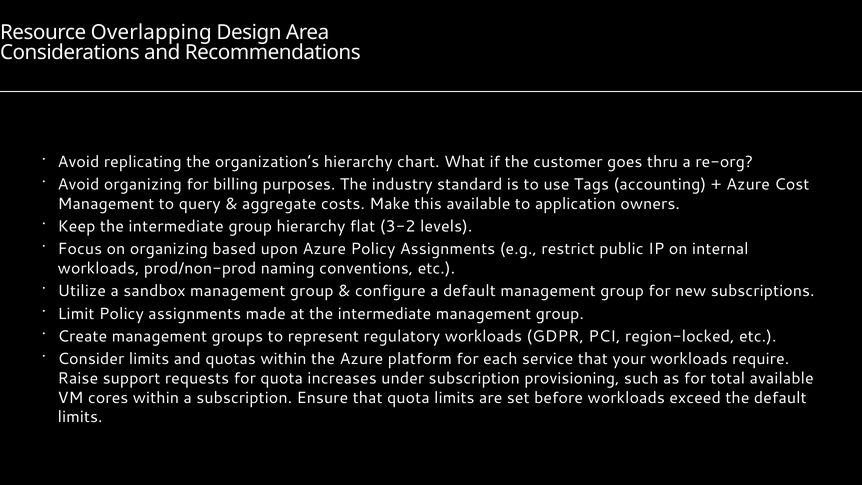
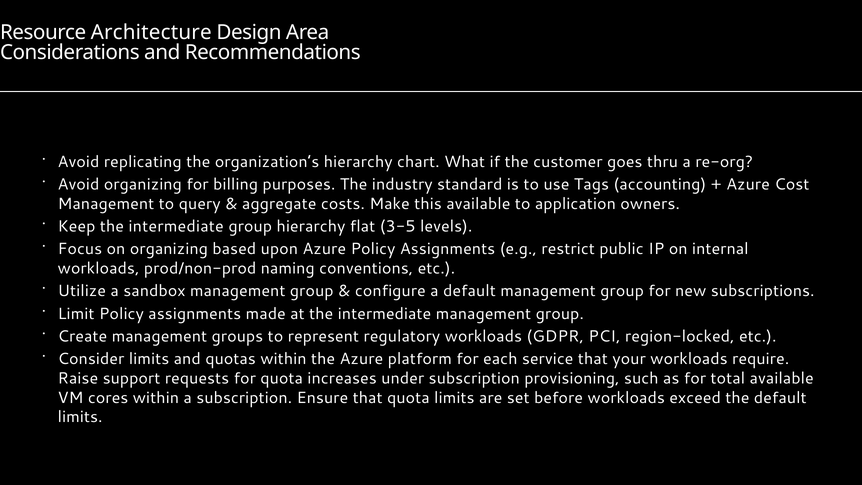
Overlapping: Overlapping -> Architecture (151, 33)
3-2: 3-2 -> 3-5 (398, 226)
